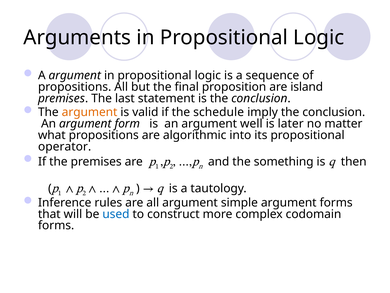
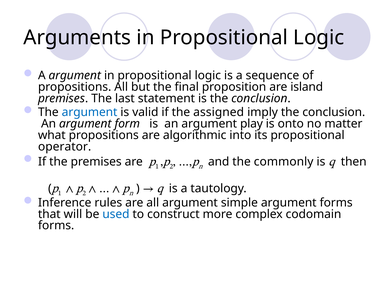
argument colour: orange -> blue (90, 112)
schedule: schedule -> assigned (219, 112)
well: well -> play (251, 123)
later: later -> onto (291, 123)
something: something -> commonly (284, 161)
